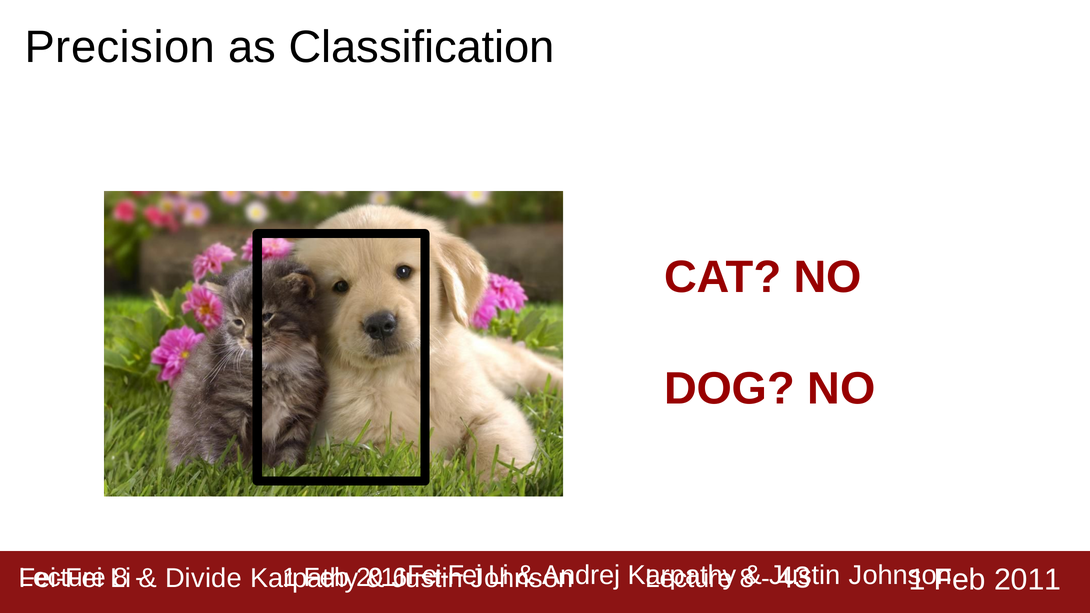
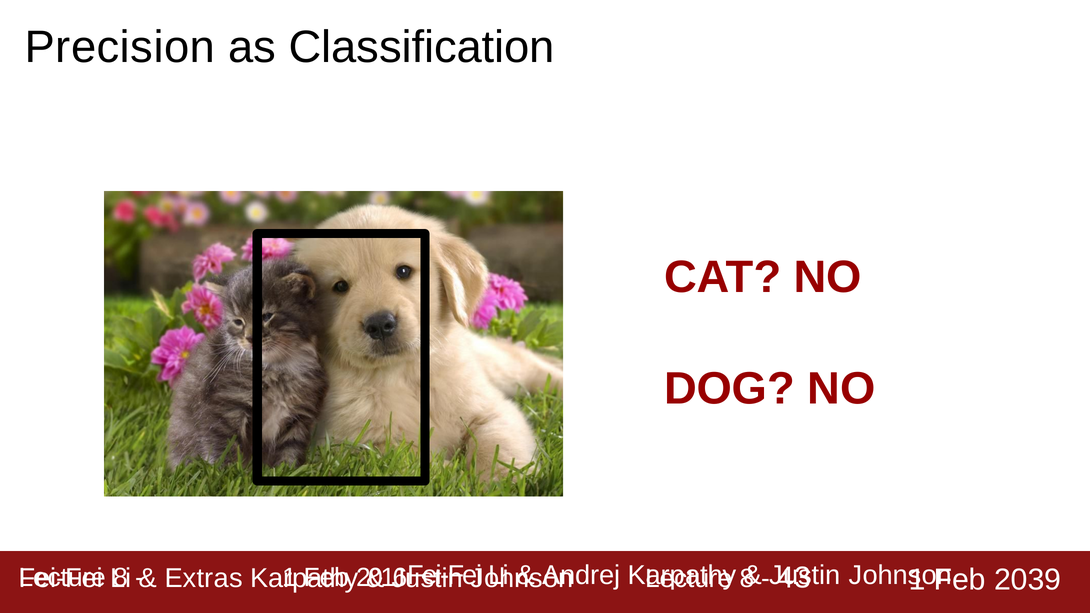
Divide: Divide -> Extras (204, 579)
2011: 2011 -> 2039 (1028, 580)
